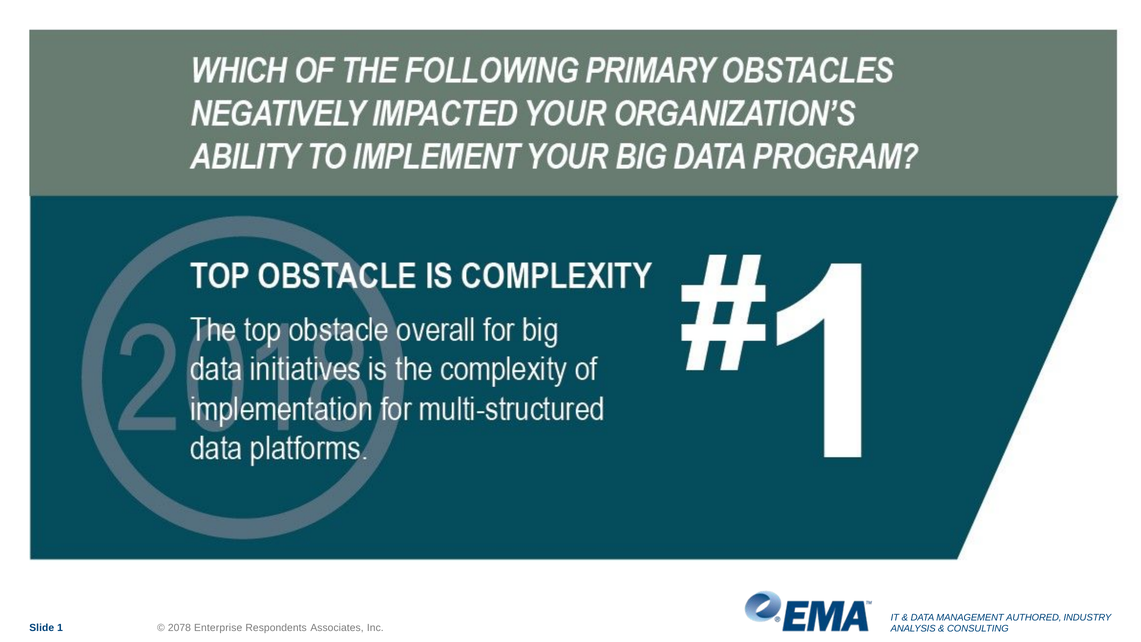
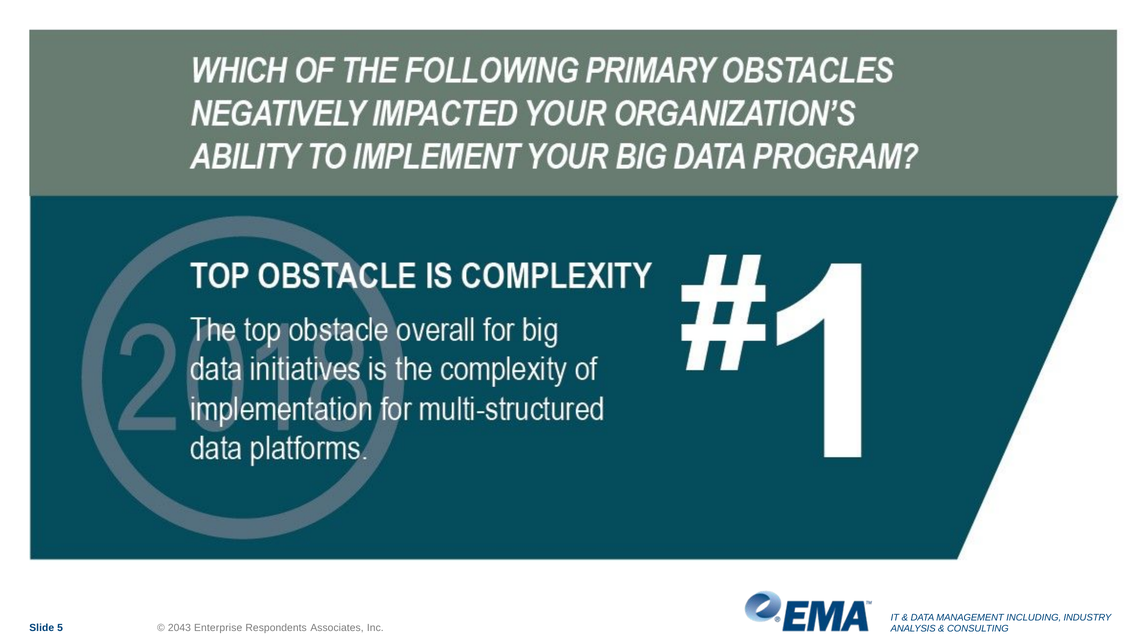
AUTHORED: AUTHORED -> INCLUDING (1034, 617)
1: 1 -> 5 (60, 628)
2078: 2078 -> 2043 (179, 628)
